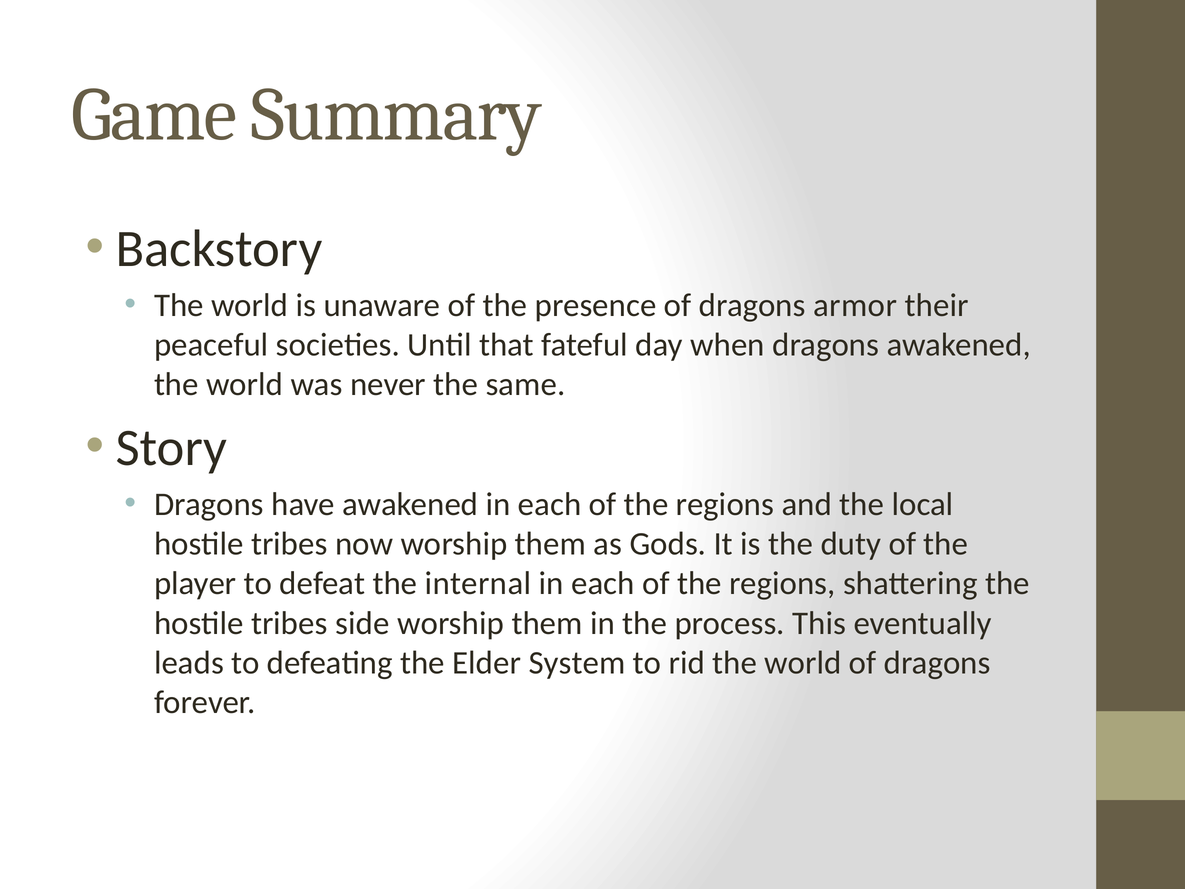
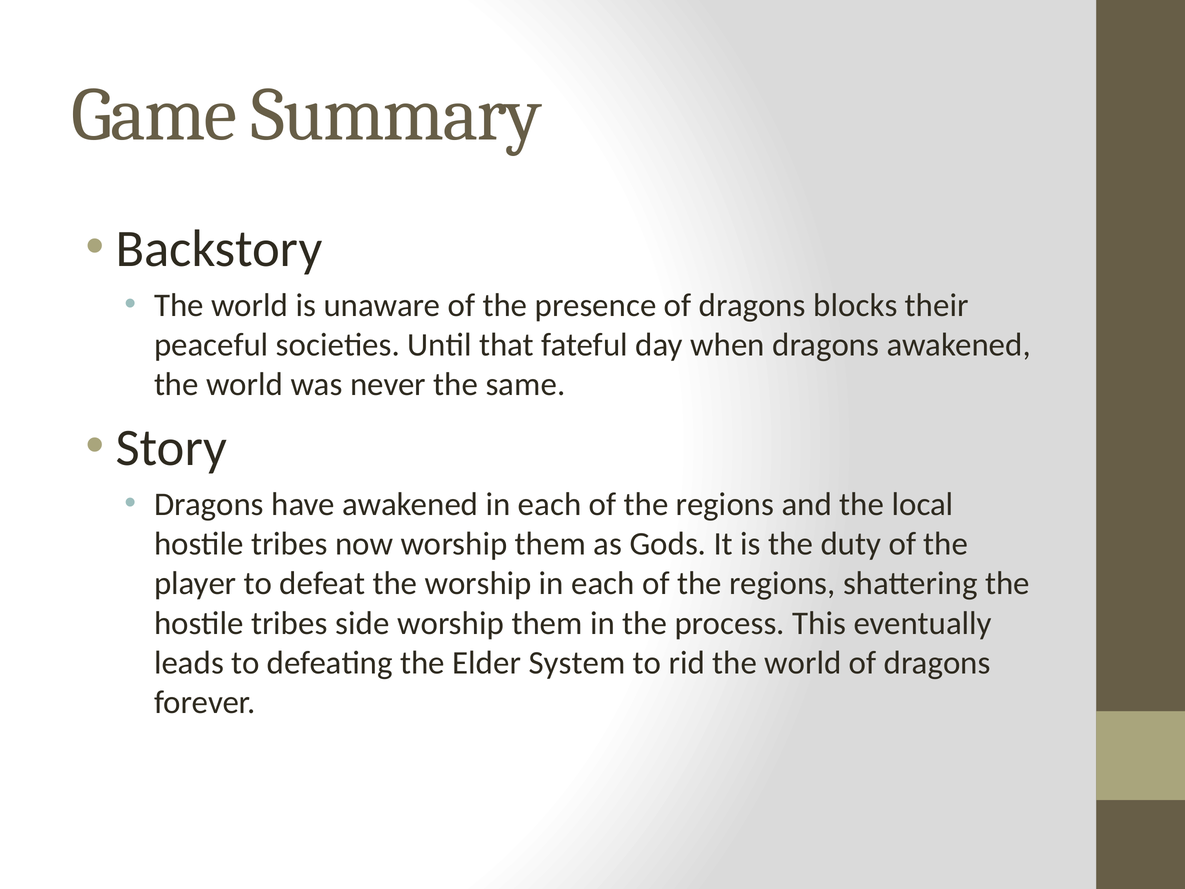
armor: armor -> blocks (855, 305)
the internal: internal -> worship (478, 583)
